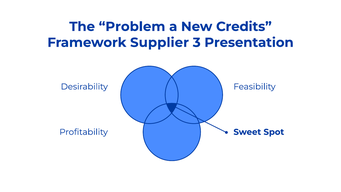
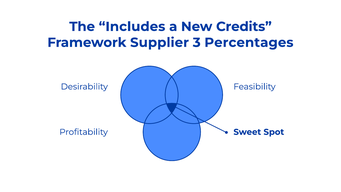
Problem: Problem -> Includes (132, 27)
Presentation: Presentation -> Percentages (249, 43)
